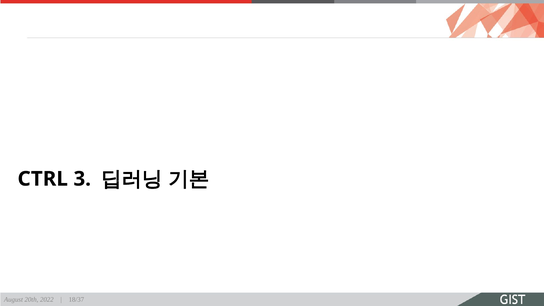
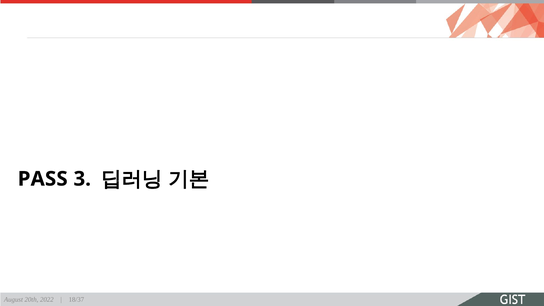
CTRL: CTRL -> PASS (43, 179)
